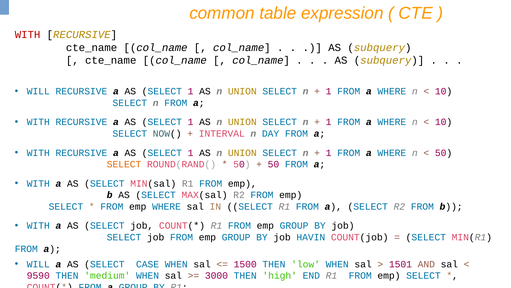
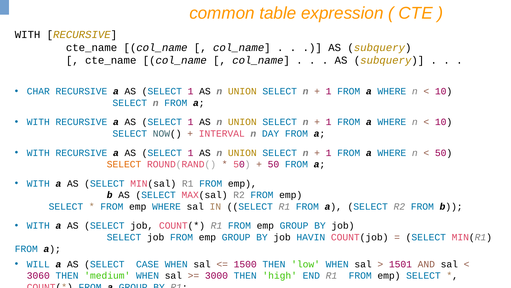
WITH colour: red -> black (28, 35)
WILL: WILL -> CHAR (38, 91)
9590: 9590 -> 3060 (38, 275)
